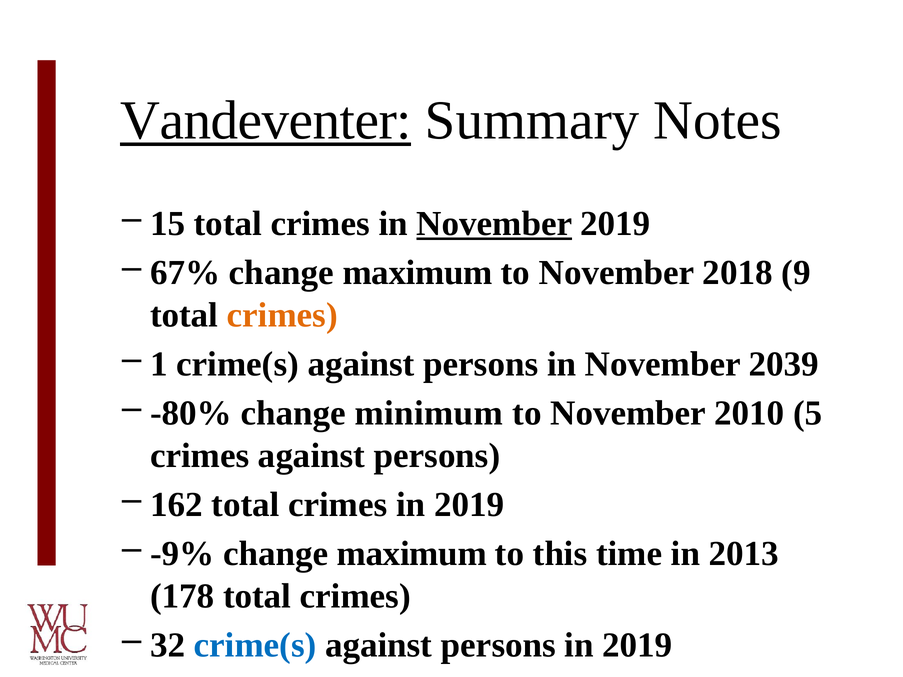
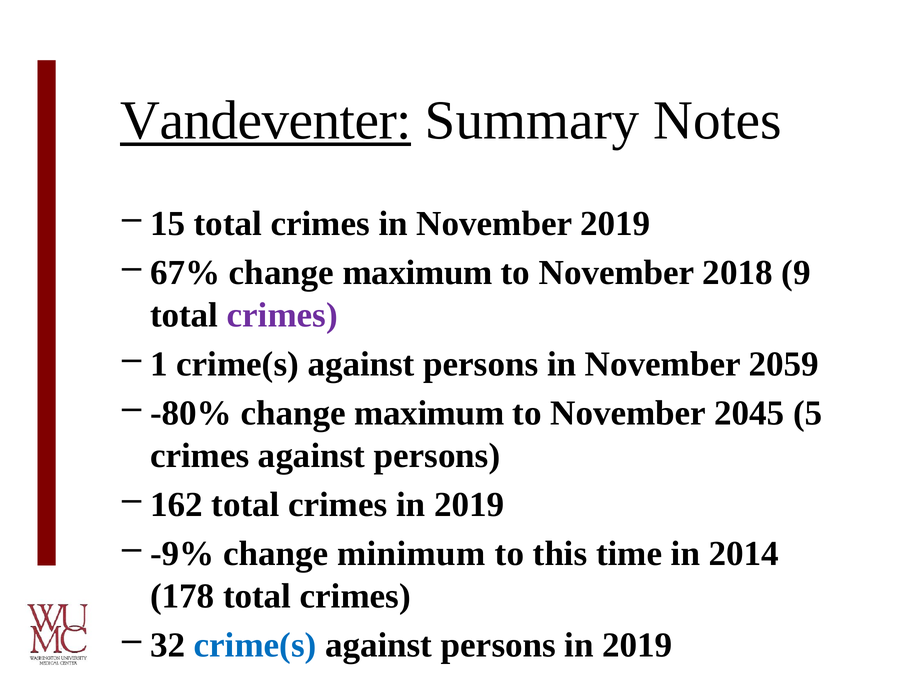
November underline: present -> none (494, 224)
crimes colour: orange -> purple (282, 315)
2039: 2039 -> 2059 (784, 364)
minimum: minimum -> maximum (429, 413)
2010: 2010 -> 2045 (749, 413)
maximum: maximum -> minimum (411, 554)
2013: 2013 -> 2014 (744, 554)
